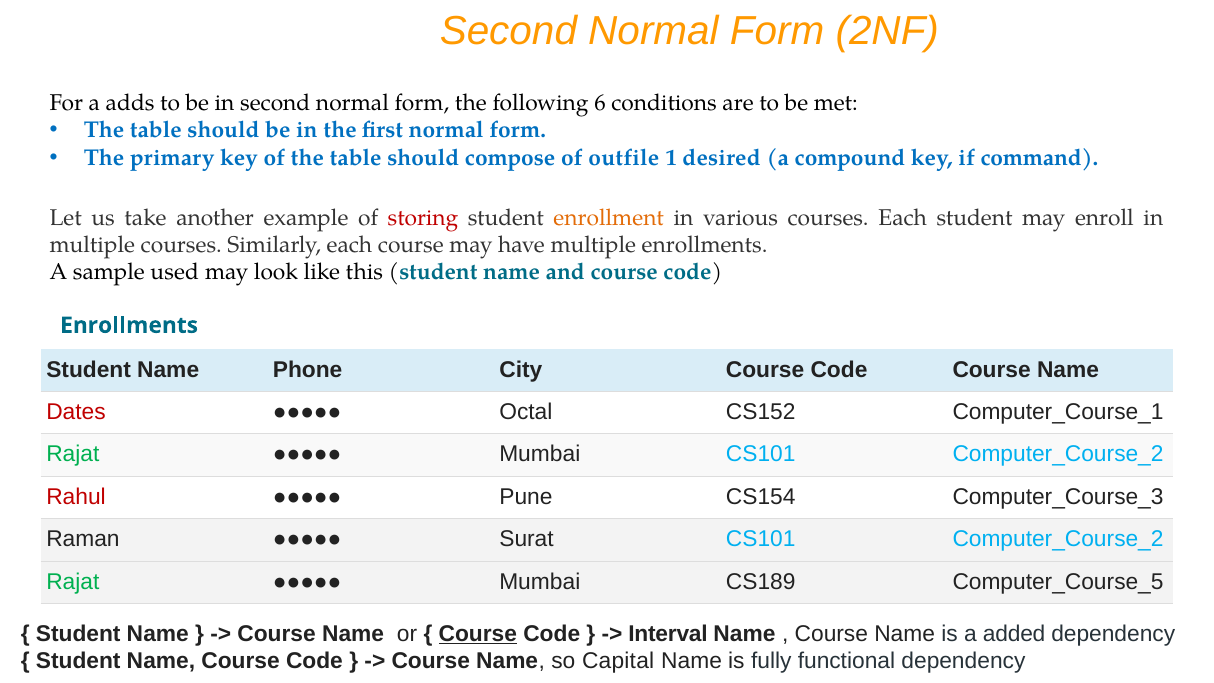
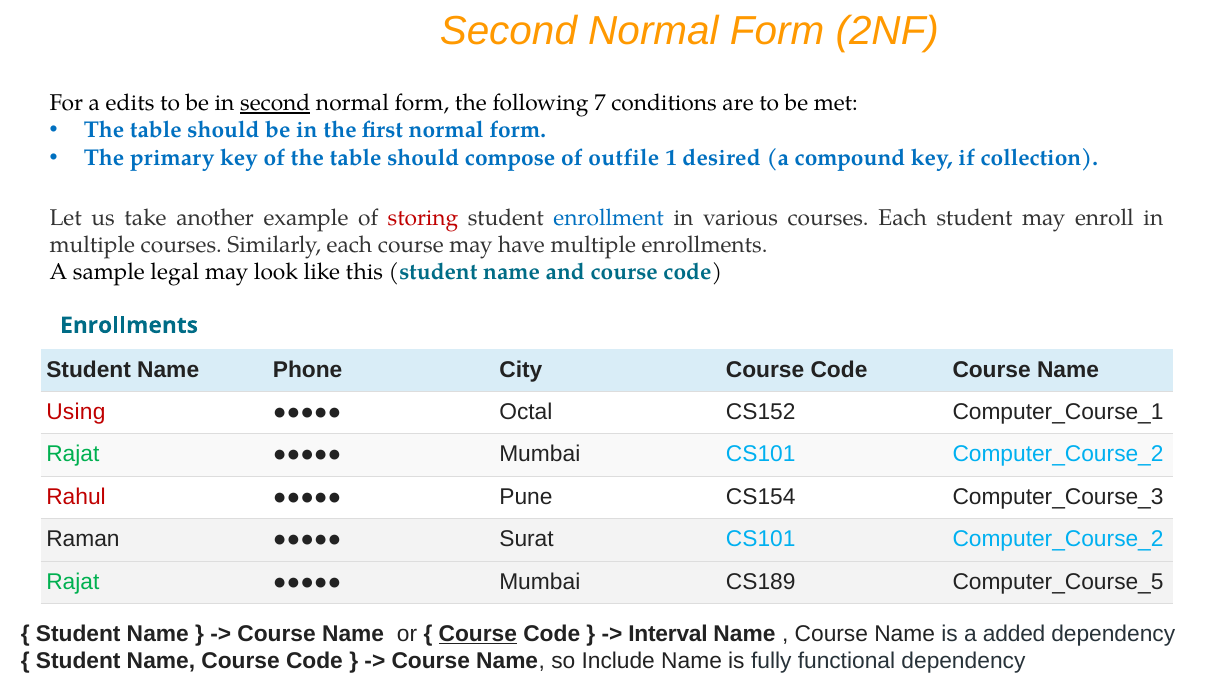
adds: adds -> edits (130, 103)
second underline: none -> present (275, 103)
6: 6 -> 7 (600, 103)
command: command -> collection (1039, 158)
enrollment colour: orange -> blue (609, 218)
used: used -> legal (175, 272)
Dates: Dates -> Using (76, 412)
Capital: Capital -> Include (618, 661)
